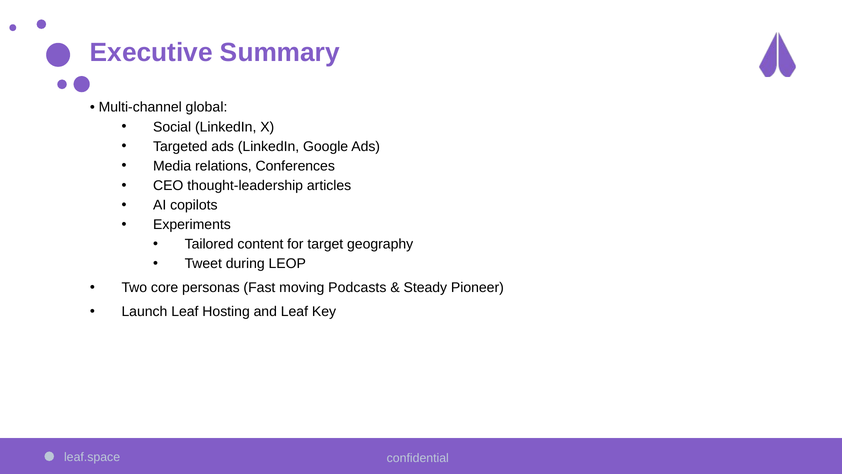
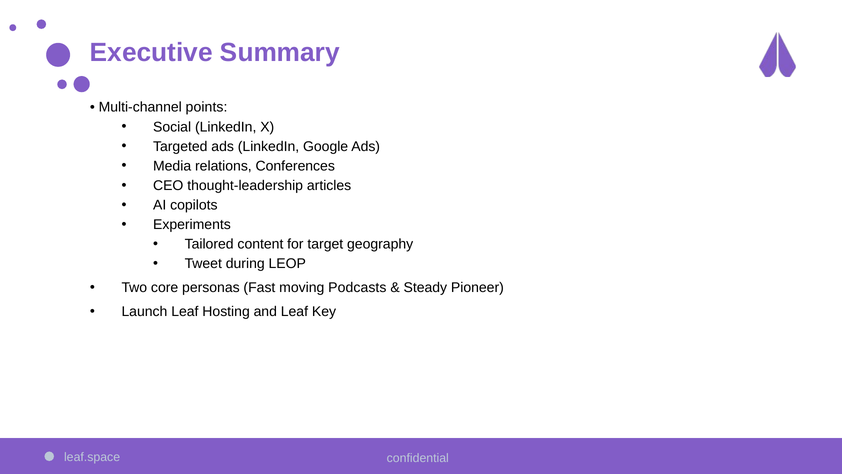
global: global -> points (207, 107)
